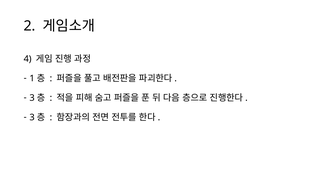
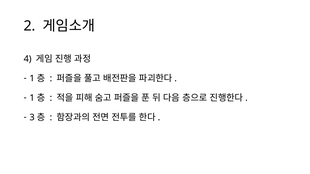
3: 3 -> 1 (32, 98)
